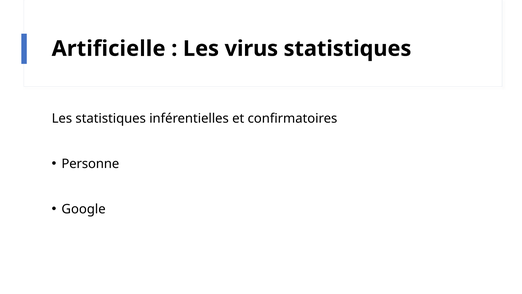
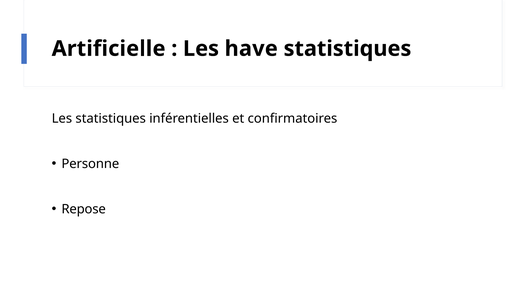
virus: virus -> have (251, 49)
Google: Google -> Repose (84, 209)
